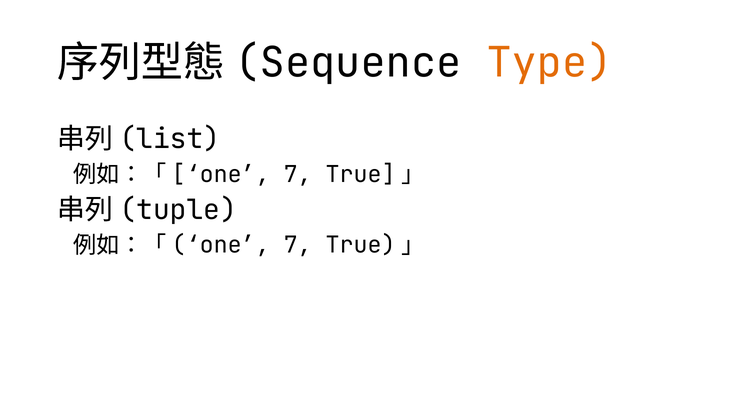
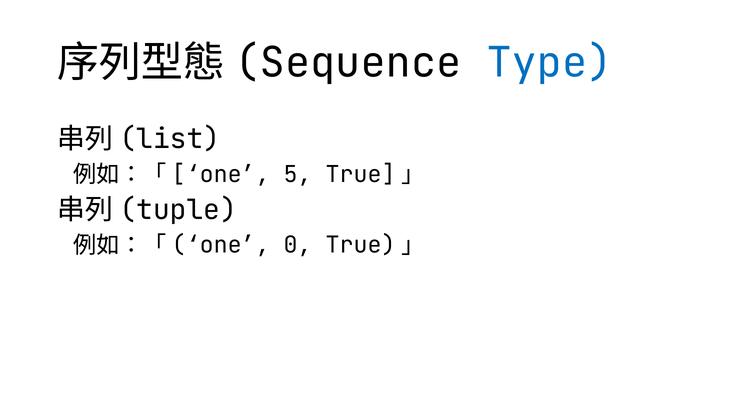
Type colour: orange -> blue (550, 63)
7: 7 -> 5 (298, 175)
7: 7 -> 0 (298, 246)
